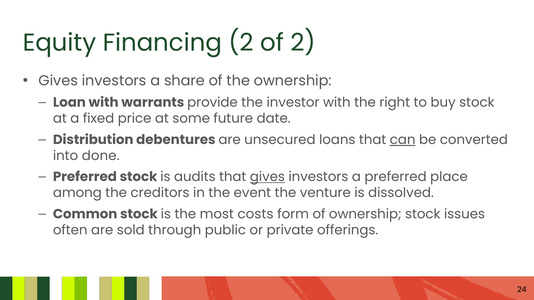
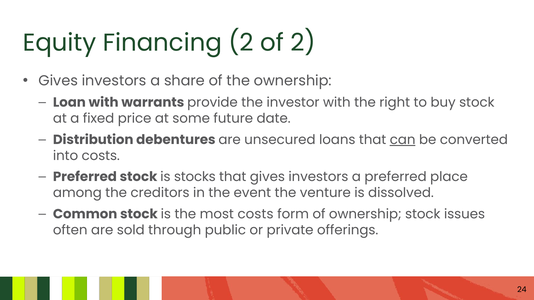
into done: done -> costs (101, 156)
audits: audits -> stocks (195, 177)
gives underline: present -> none (267, 177)
